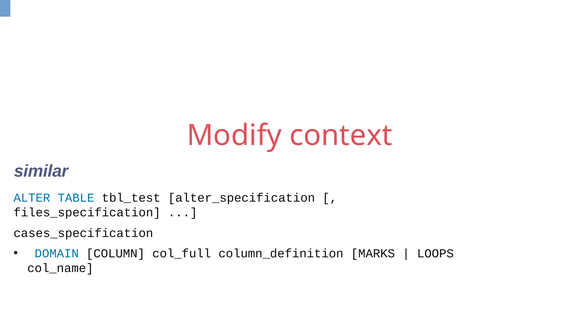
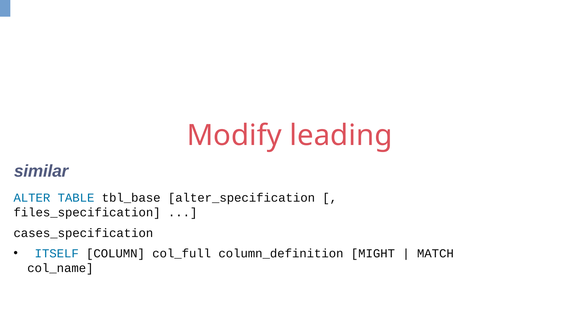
context: context -> leading (341, 136)
tbl_test: tbl_test -> tbl_base (131, 198)
DOMAIN: DOMAIN -> ITSELF (57, 254)
MARKS: MARKS -> MIGHT (373, 254)
LOOPS: LOOPS -> MATCH (435, 254)
